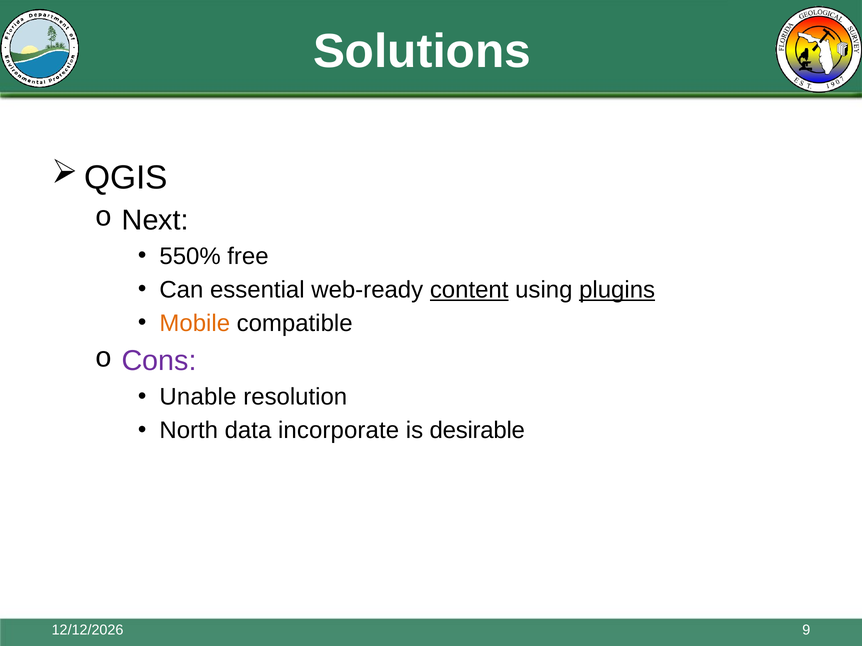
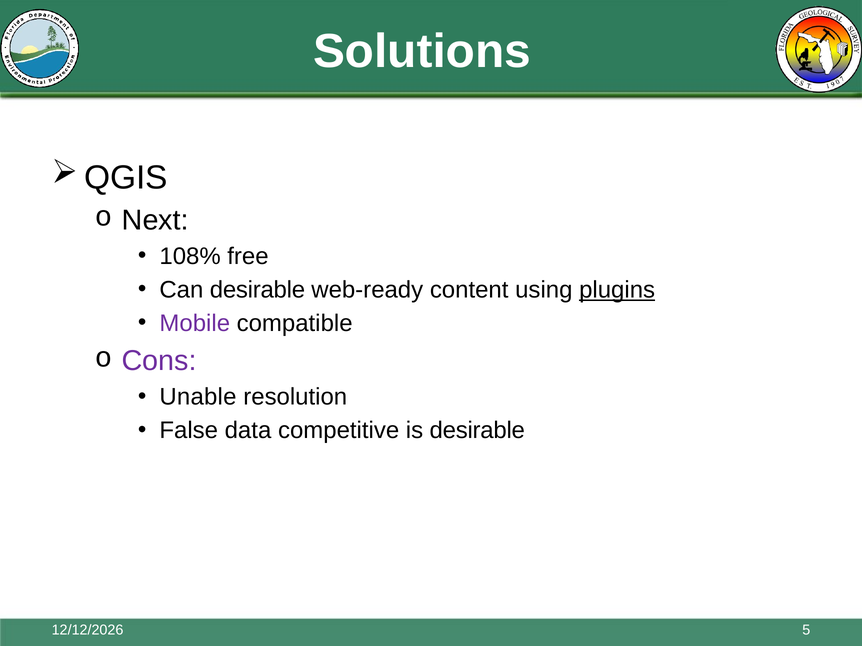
550%: 550% -> 108% (190, 256)
Can essential: essential -> desirable (257, 290)
content underline: present -> none (469, 290)
Mobile colour: orange -> purple (195, 324)
North: North -> False (189, 431)
incorporate: incorporate -> competitive (339, 431)
9: 9 -> 5 (806, 630)
